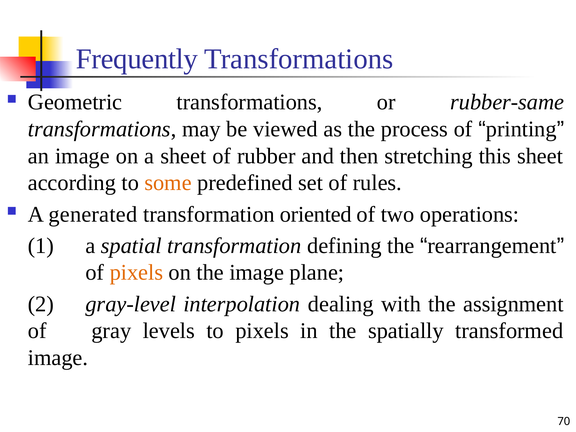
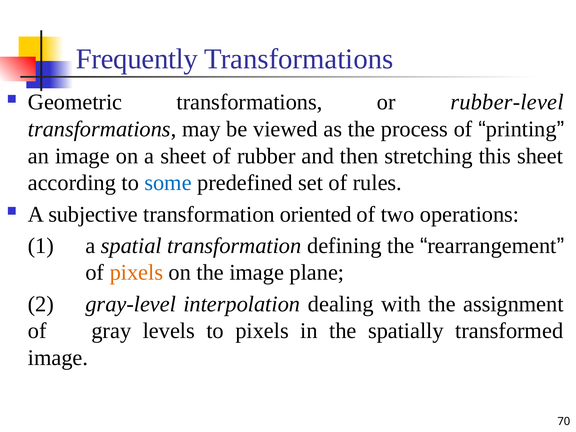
rubber-same: rubber-same -> rubber-level (507, 102)
some colour: orange -> blue (168, 183)
generated: generated -> subjective (93, 214)
